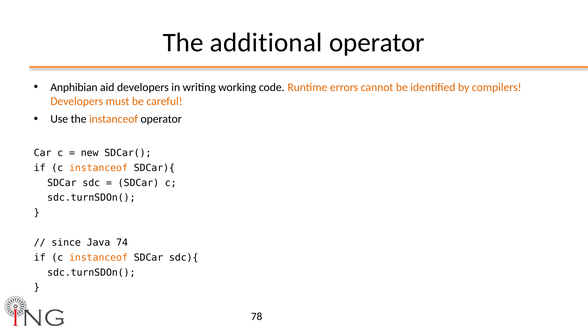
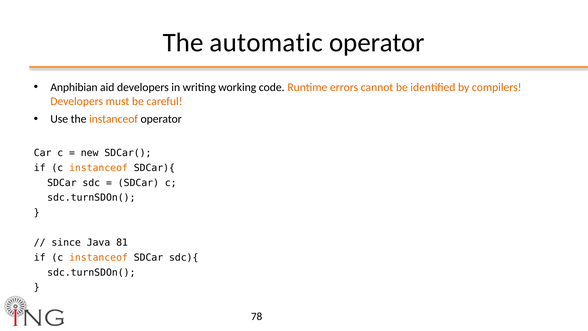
additional: additional -> automatic (266, 43)
74: 74 -> 81 (122, 242)
